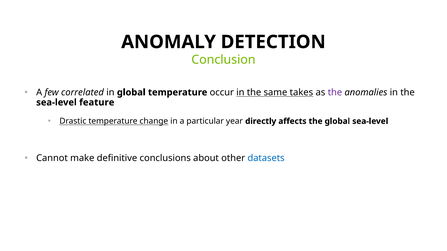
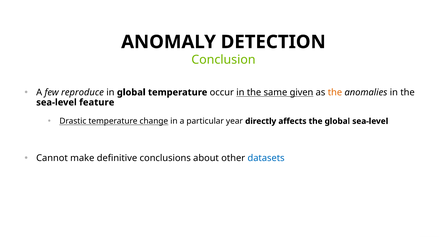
correlated: correlated -> reproduce (82, 93)
takes: takes -> given (301, 93)
the colour: purple -> orange (335, 93)
